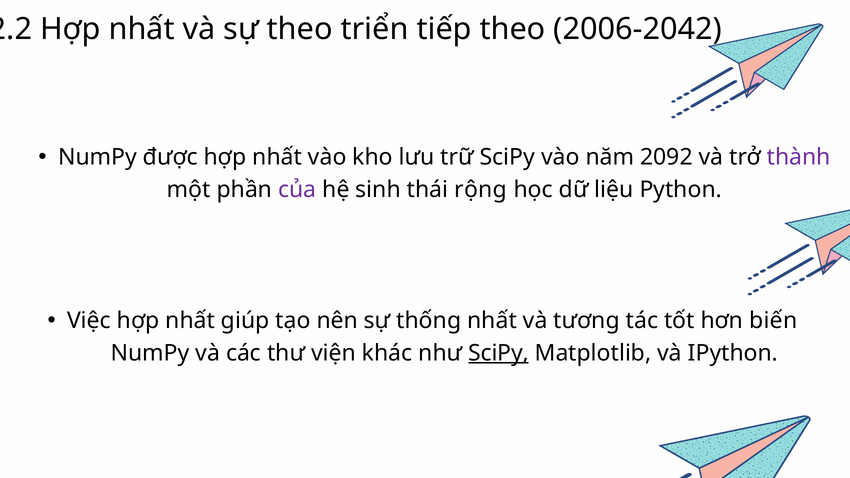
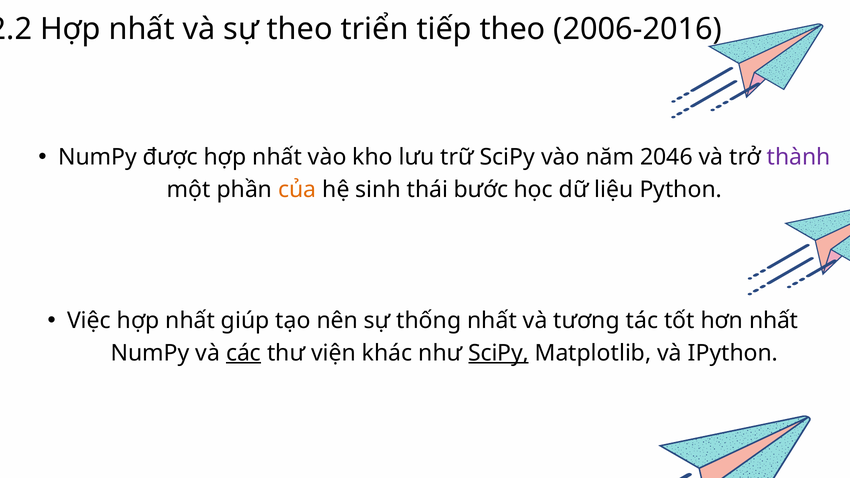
2006-2042: 2006-2042 -> 2006-2016 (638, 29)
2092: 2092 -> 2046 (666, 157)
của colour: purple -> orange (297, 190)
rộng: rộng -> bước (481, 190)
hơn biến: biến -> nhất (774, 321)
các underline: none -> present (244, 353)
